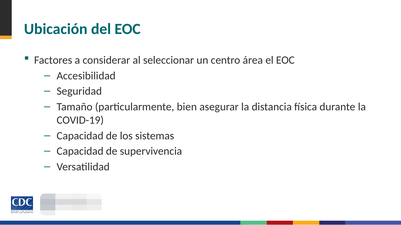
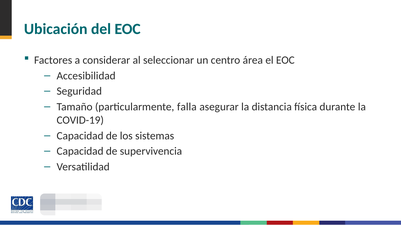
bien: bien -> falla (187, 107)
